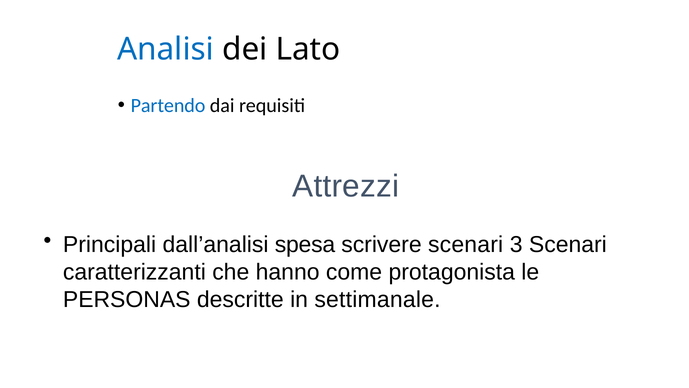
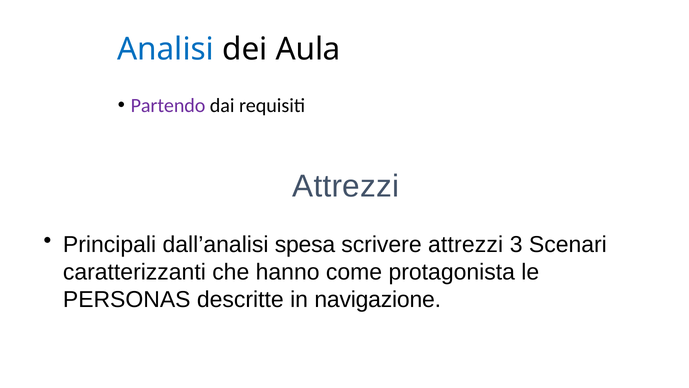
Lato: Lato -> Aula (308, 49)
Partendo colour: blue -> purple (168, 105)
scrivere scenari: scenari -> attrezzi (466, 244)
settimanale: settimanale -> navigazione (378, 299)
